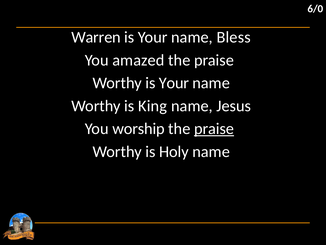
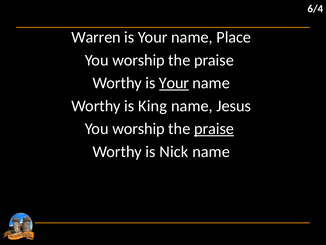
6/0: 6/0 -> 6/4 (315, 9)
Bless: Bless -> Place (234, 37)
amazed: amazed -> worship (138, 60)
Your underline: none -> present (174, 83)
Holy: Holy -> Nick (174, 151)
